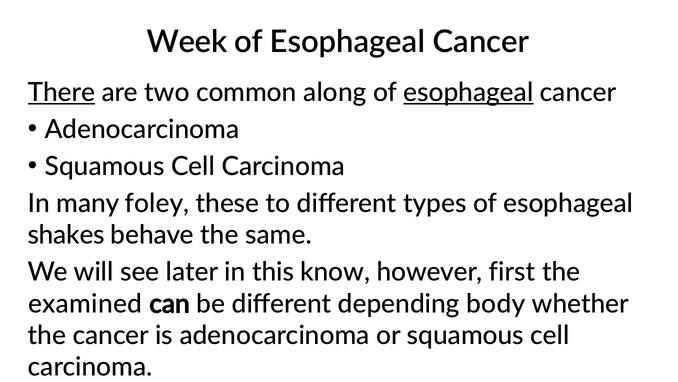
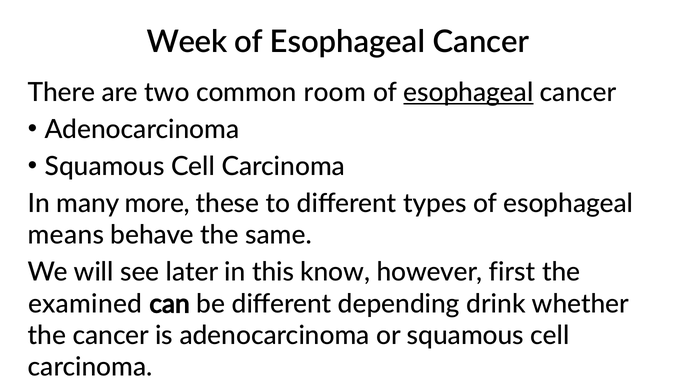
There underline: present -> none (61, 92)
along: along -> room (335, 92)
foley: foley -> more (157, 203)
shakes: shakes -> means (66, 235)
body: body -> drink (496, 303)
